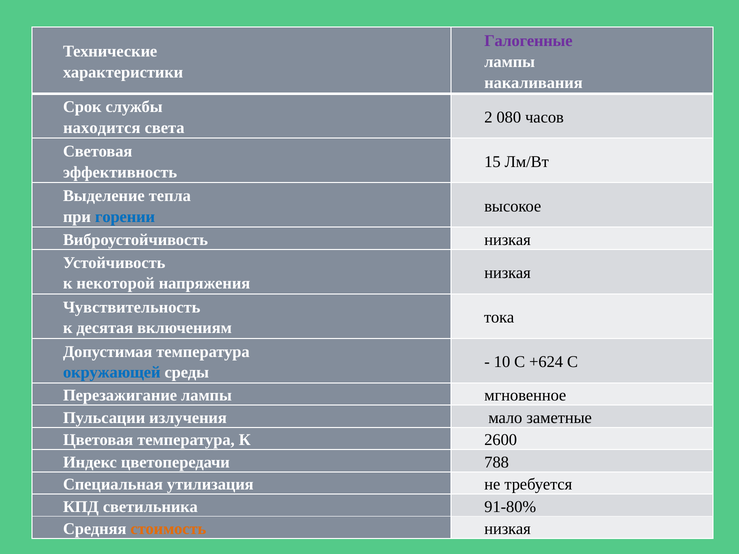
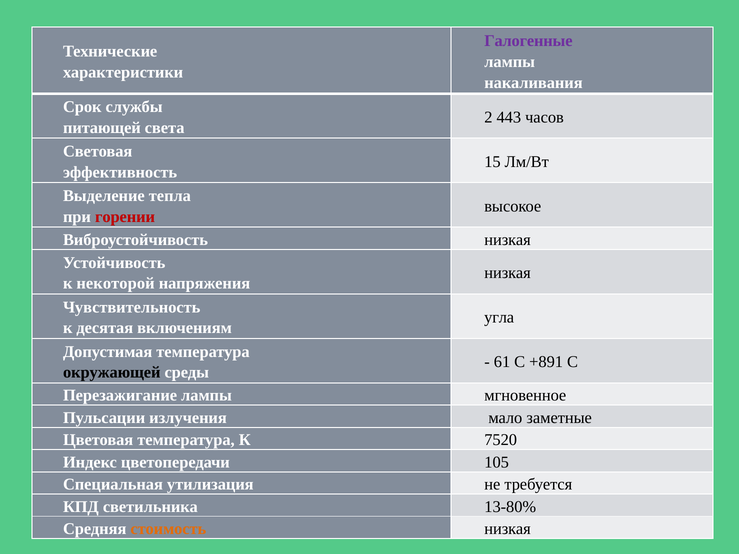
080: 080 -> 443 (509, 117)
находится: находится -> питающей (102, 128)
горении colour: blue -> red (125, 217)
тока: тока -> угла (499, 318)
10: 10 -> 61 (502, 362)
+624: +624 -> +891 (546, 362)
окружающей colour: blue -> black (112, 373)
2600: 2600 -> 7520 (501, 440)
788: 788 -> 105 (497, 462)
91-80%: 91-80% -> 13-80% (510, 507)
